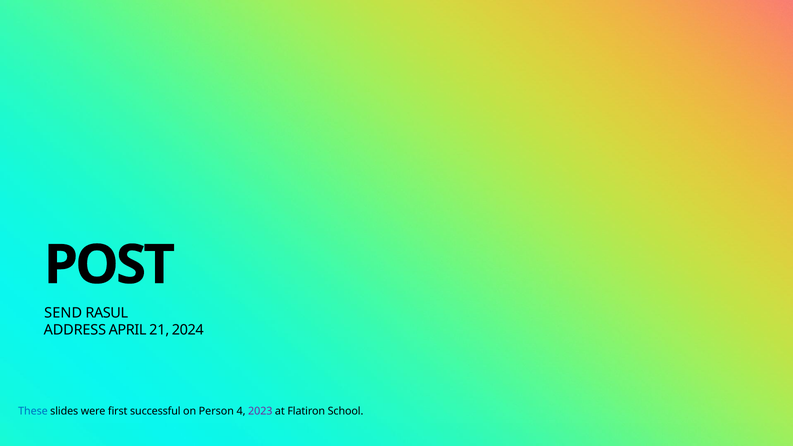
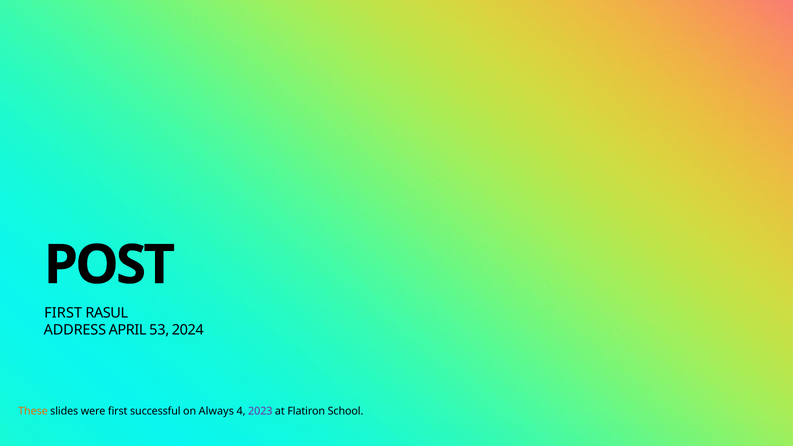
SEND: SEND -> FIRST (63, 313)
21: 21 -> 53 (159, 330)
These colour: blue -> orange (33, 411)
Person: Person -> Always (216, 411)
